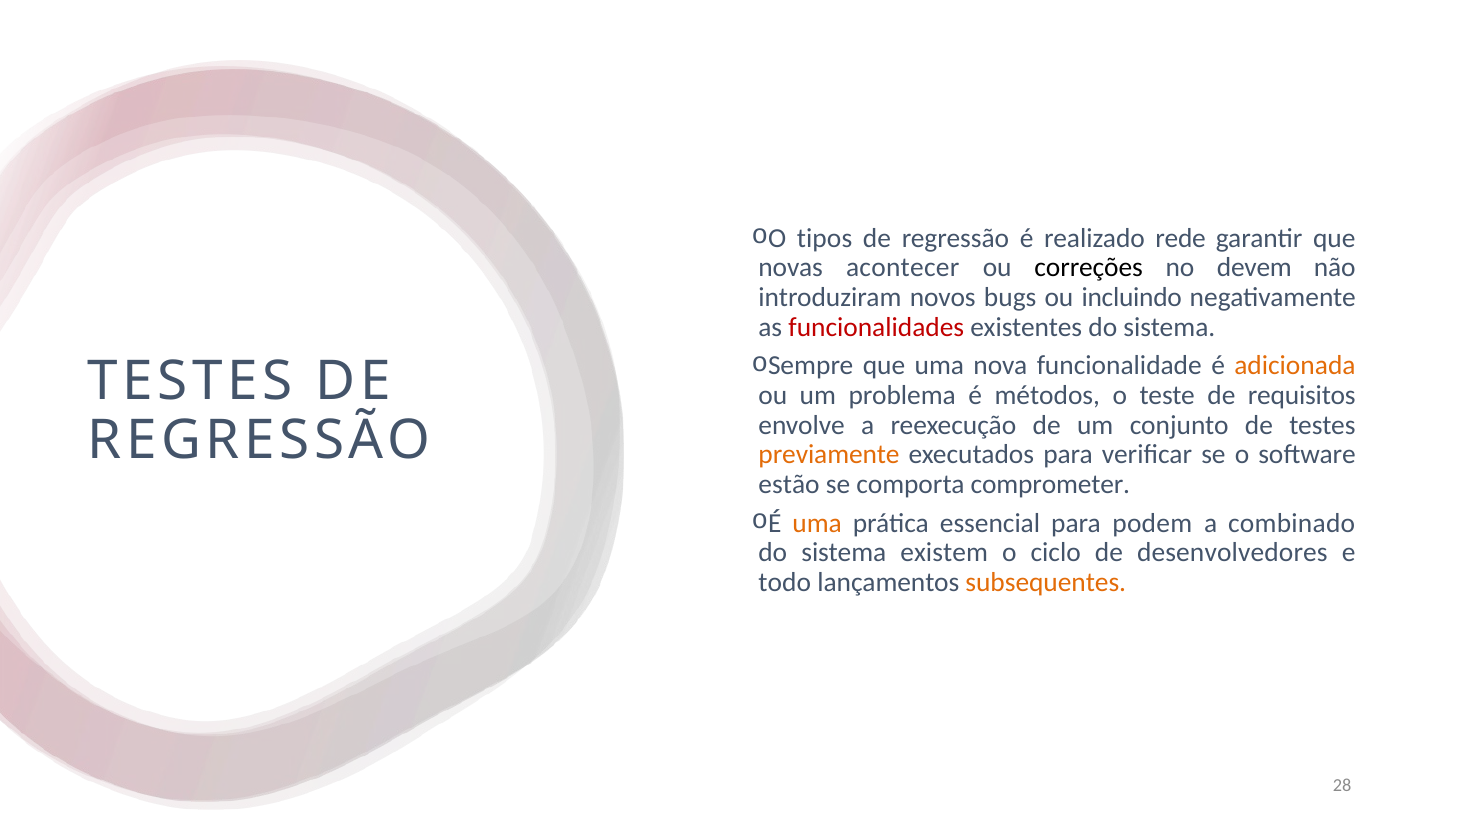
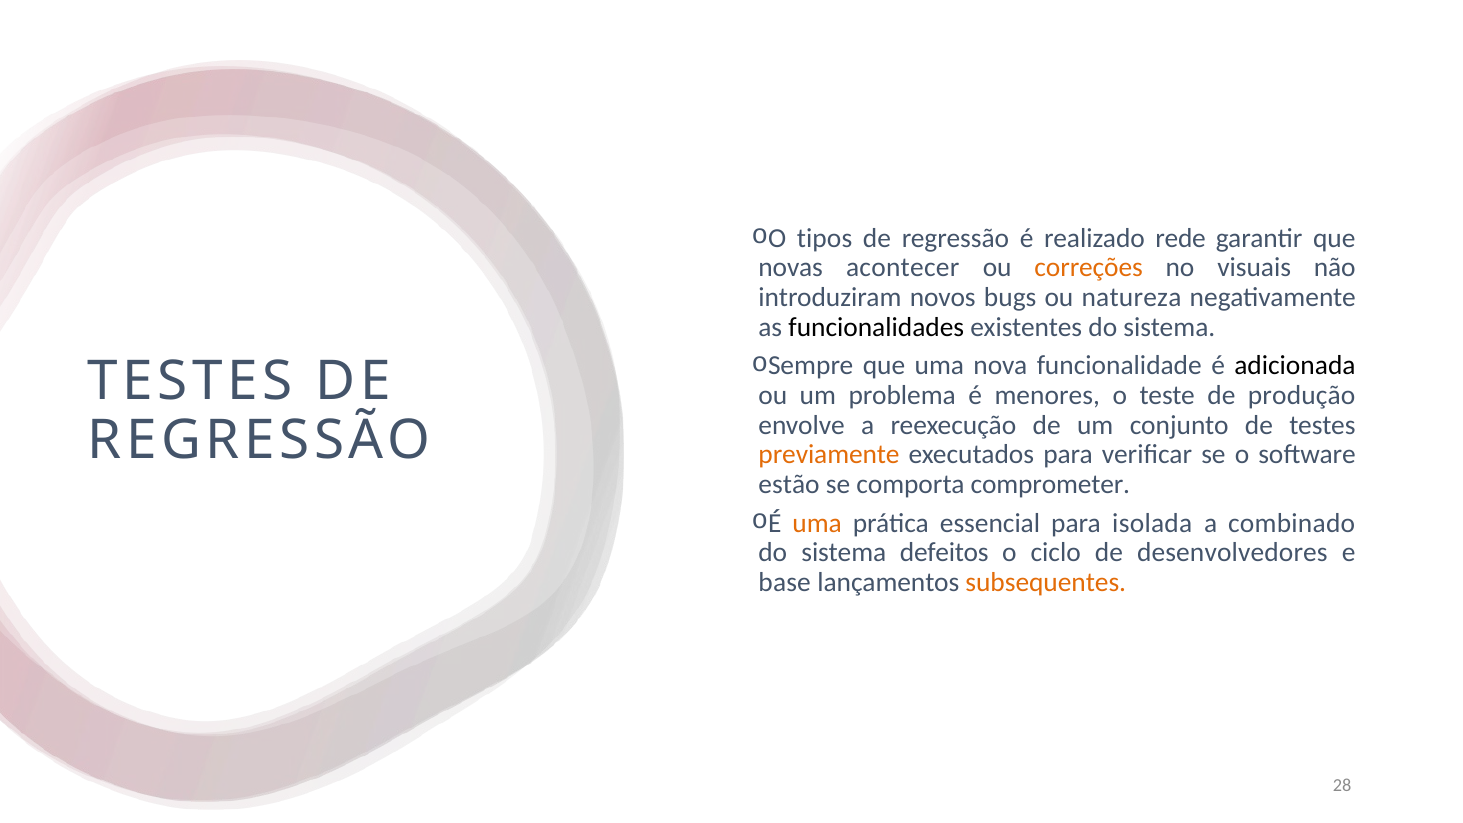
correções colour: black -> orange (1089, 268)
devem: devem -> visuais (1254, 268)
incluindo: incluindo -> natureza (1132, 297)
funcionalidades colour: red -> black (876, 327)
adicionada colour: orange -> black (1295, 366)
métodos: métodos -> menores (1047, 395)
requisitos: requisitos -> produção (1302, 395)
podem: podem -> isolada (1152, 523)
existem: existem -> defeitos (944, 553)
todo: todo -> base (785, 582)
